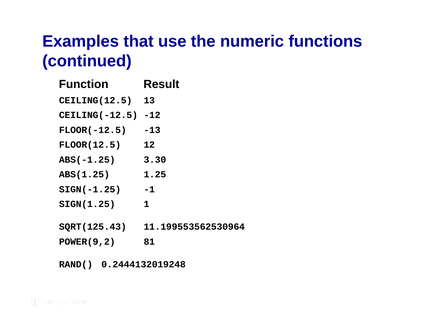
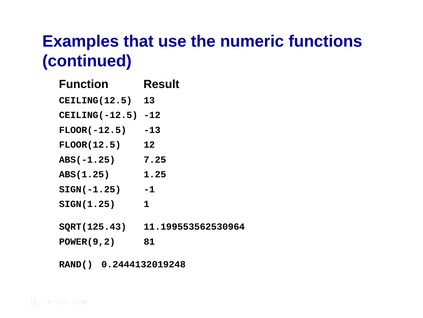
3.30: 3.30 -> 7.25 (155, 159)
